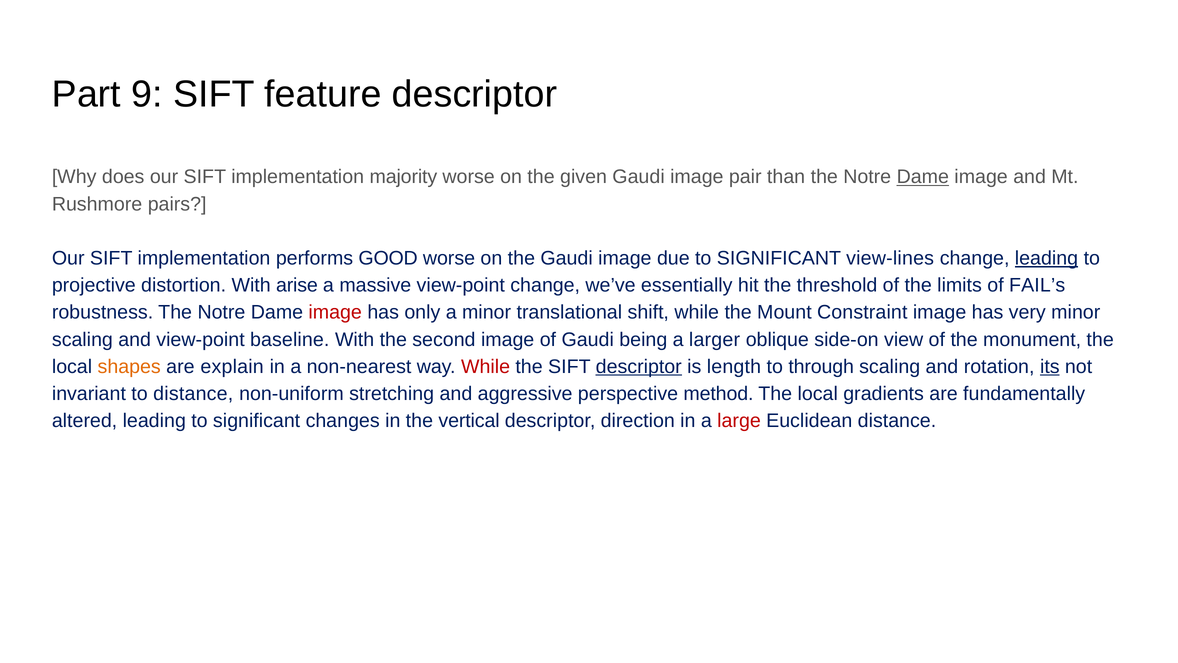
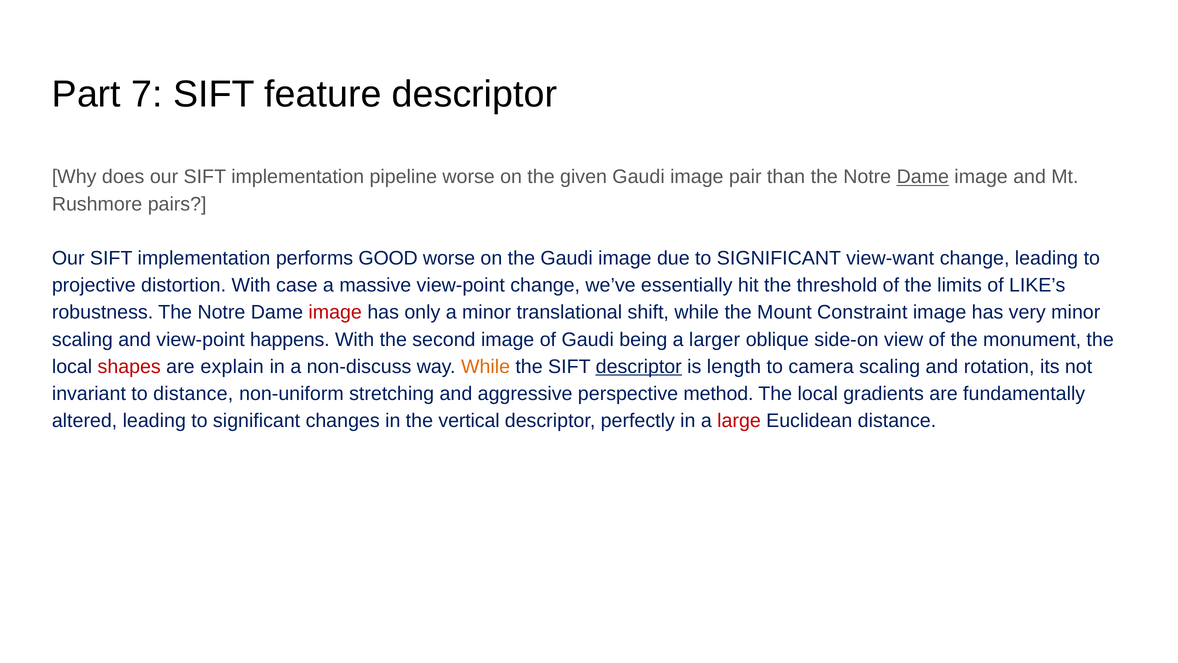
9: 9 -> 7 (147, 94)
majority: majority -> pipeline (403, 177)
view-lines: view-lines -> view-want (890, 258)
leading underline: present -> none (1046, 258)
arise: arise -> case (297, 285)
FAIL’s: FAIL’s -> LIKE’s (1037, 285)
baseline: baseline -> happens (290, 339)
shapes colour: orange -> red (129, 366)
non-nearest: non-nearest -> non-discuss (359, 366)
While colour: red -> orange (486, 366)
through: through -> camera (821, 366)
its underline: present -> none (1050, 366)
direction: direction -> perfectly (638, 421)
